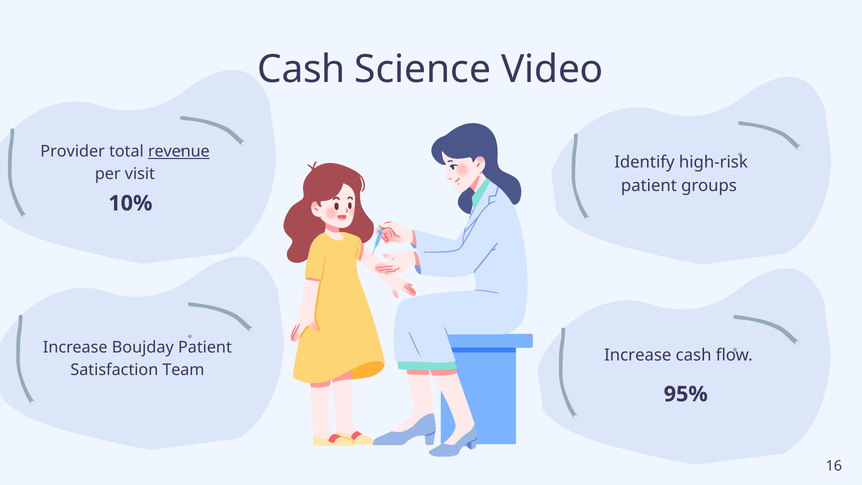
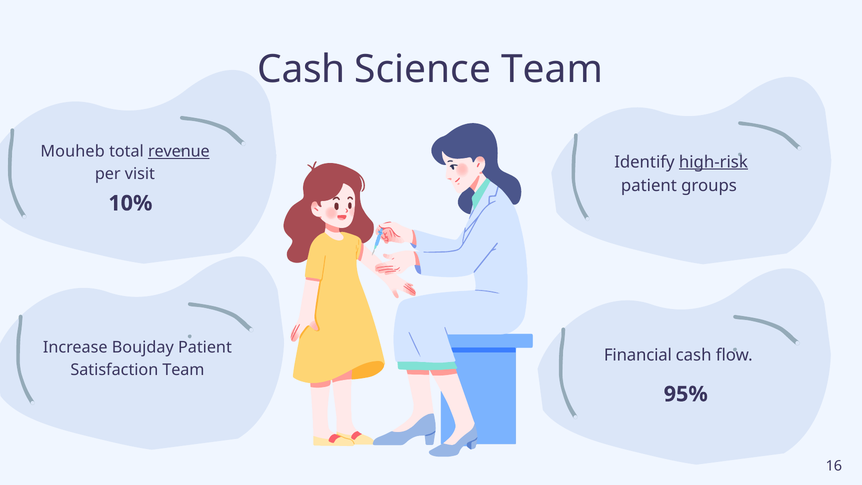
Science Video: Video -> Team (552, 69)
Provider: Provider -> Mouheb (73, 151)
high-risk underline: none -> present (713, 162)
Increase: Increase -> Financial (638, 355)
